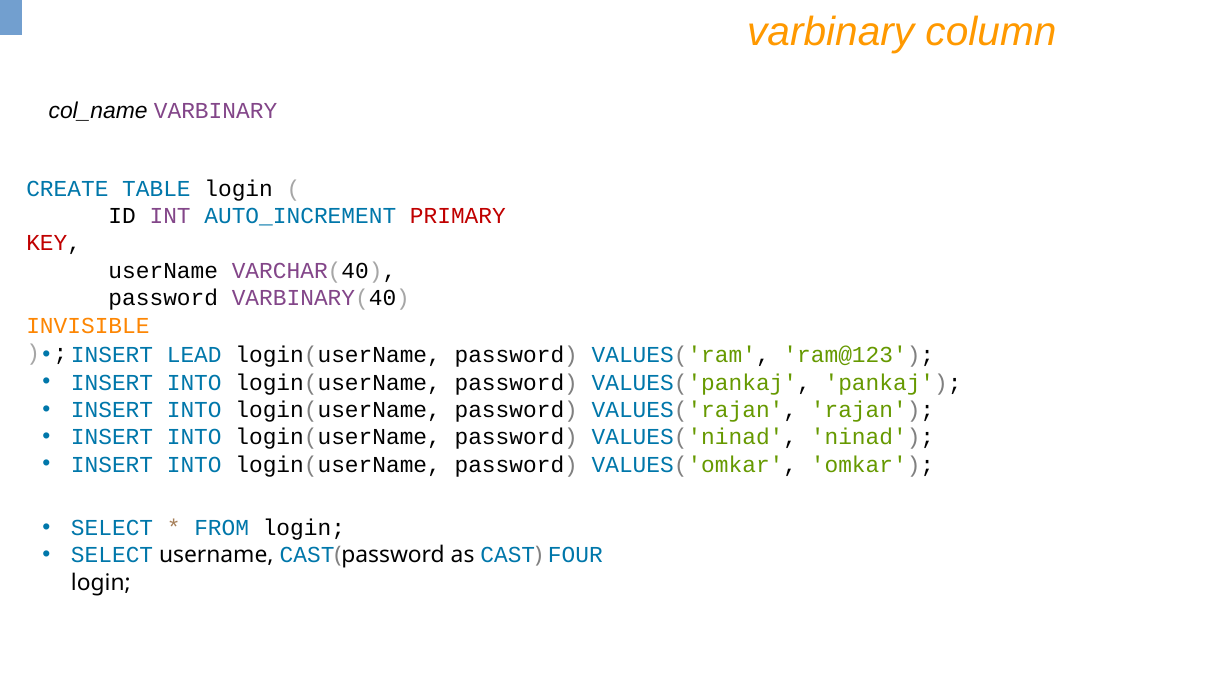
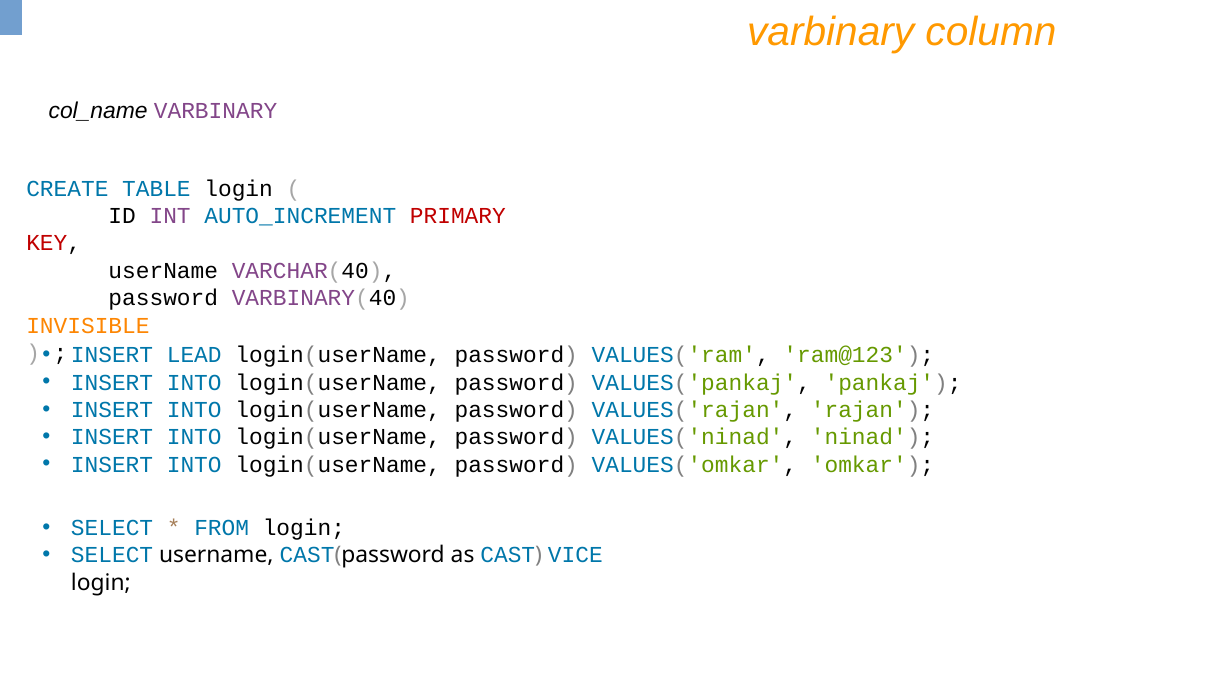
FOUR: FOUR -> VICE (575, 555)
